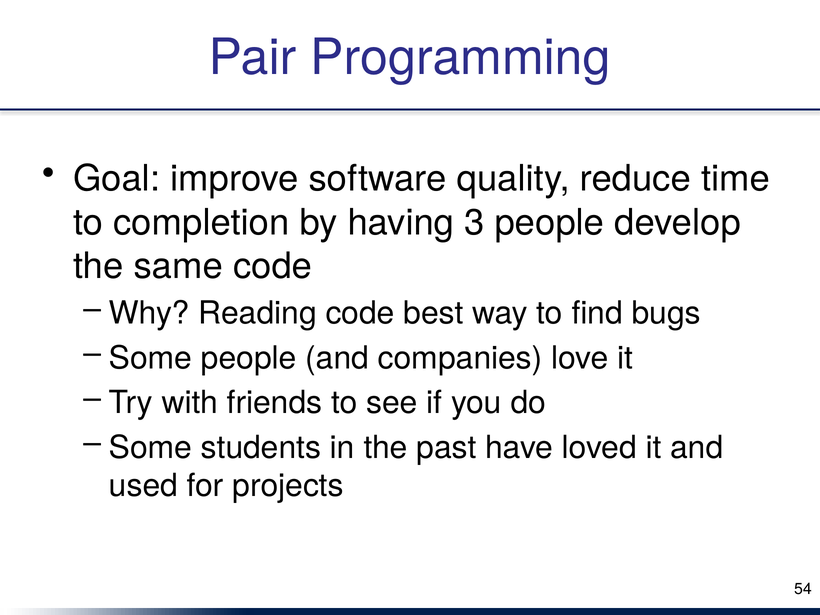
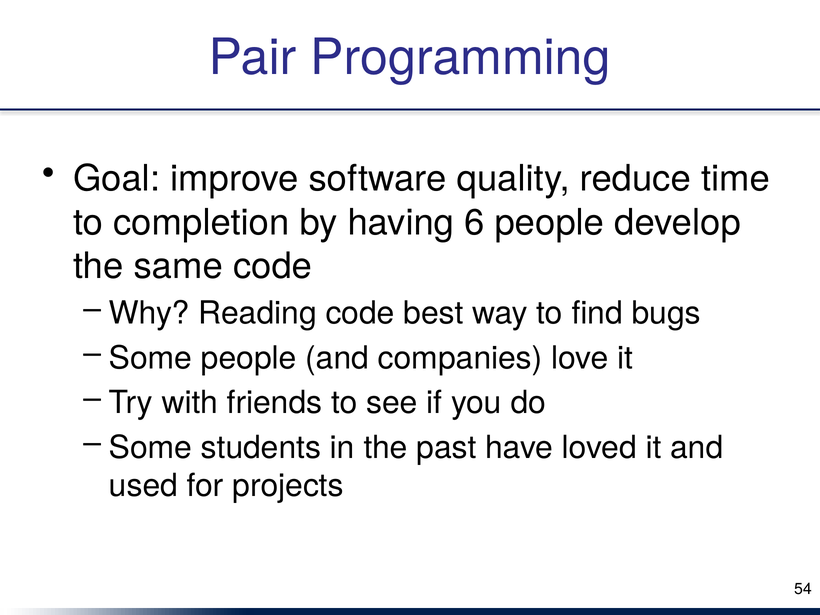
3: 3 -> 6 (474, 223)
